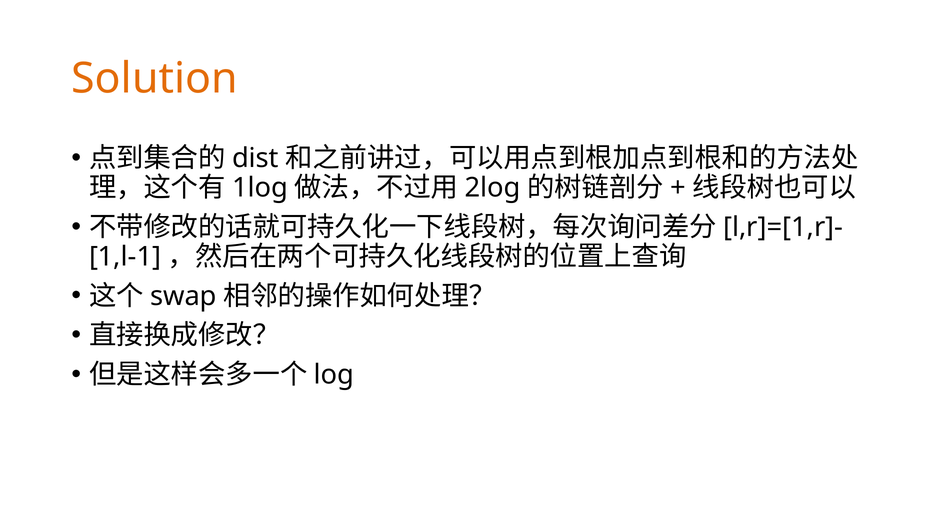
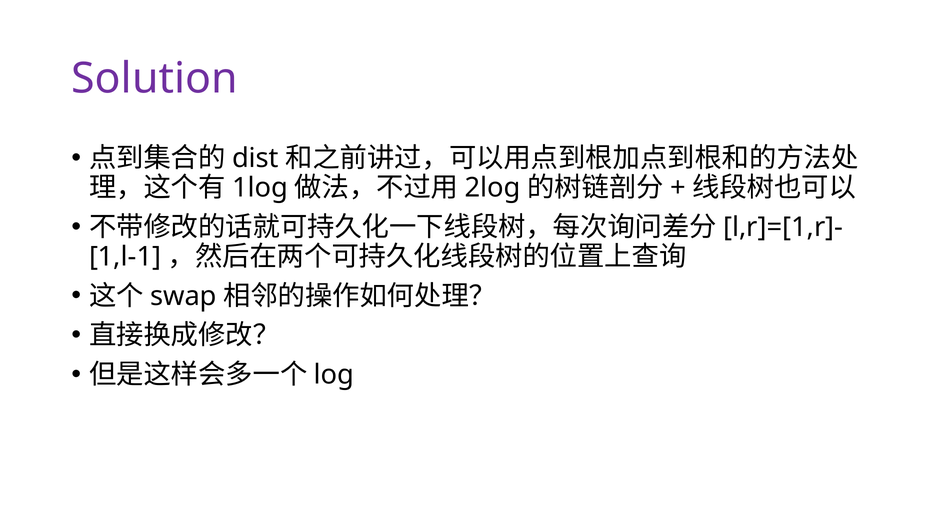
Solution colour: orange -> purple (155, 79)
